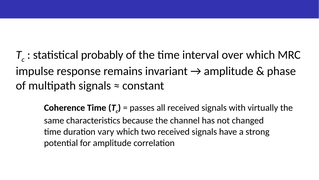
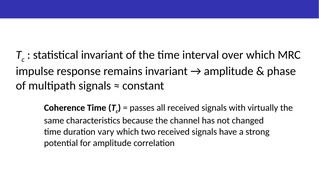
statistical probably: probably -> invariant (102, 55)
